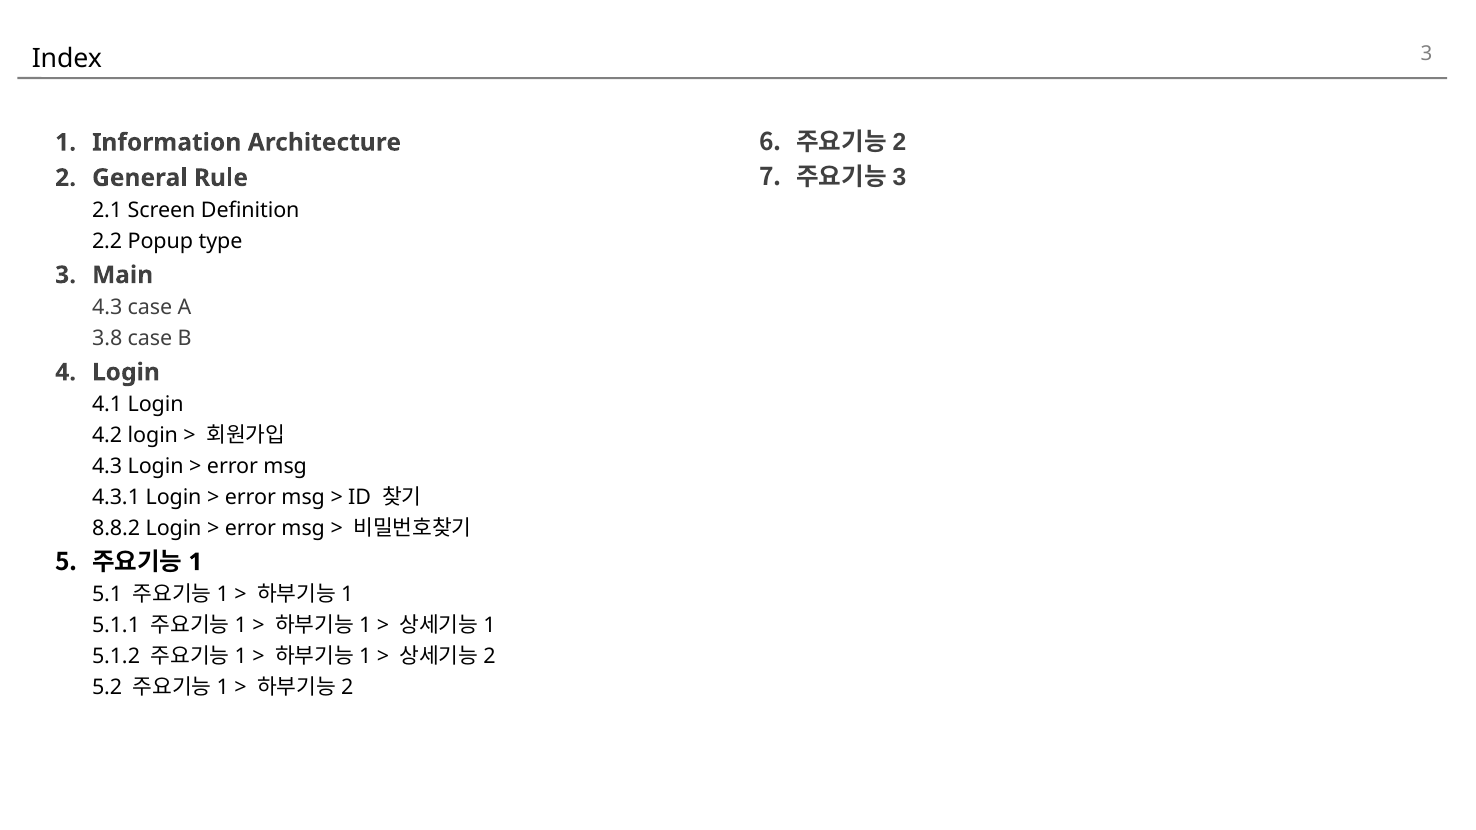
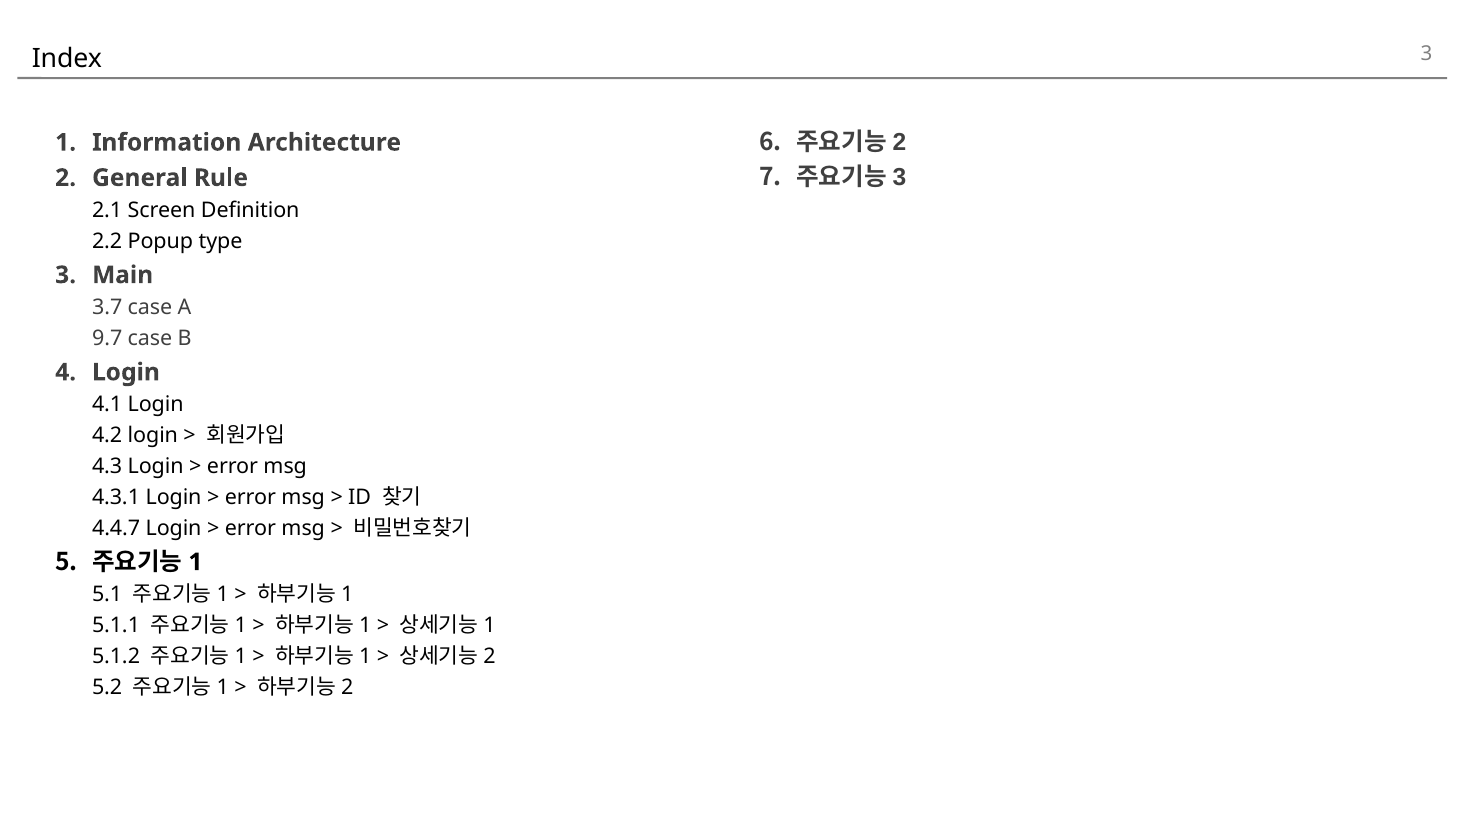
4.3: 4.3 -> 3.7 (107, 308)
3.8: 3.8 -> 9.7 (107, 339)
8.8.2: 8.8.2 -> 4.4.7 (116, 529)
